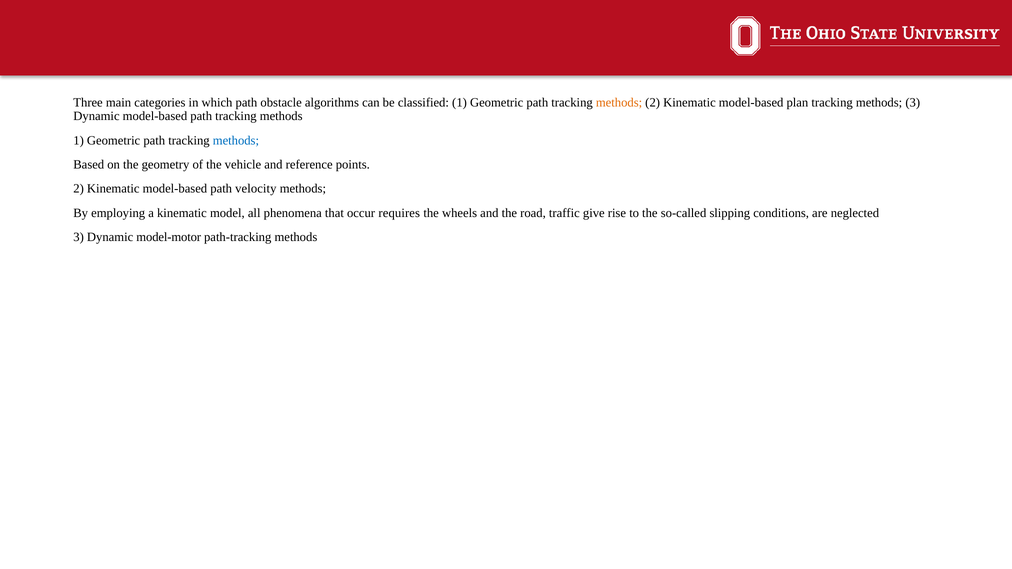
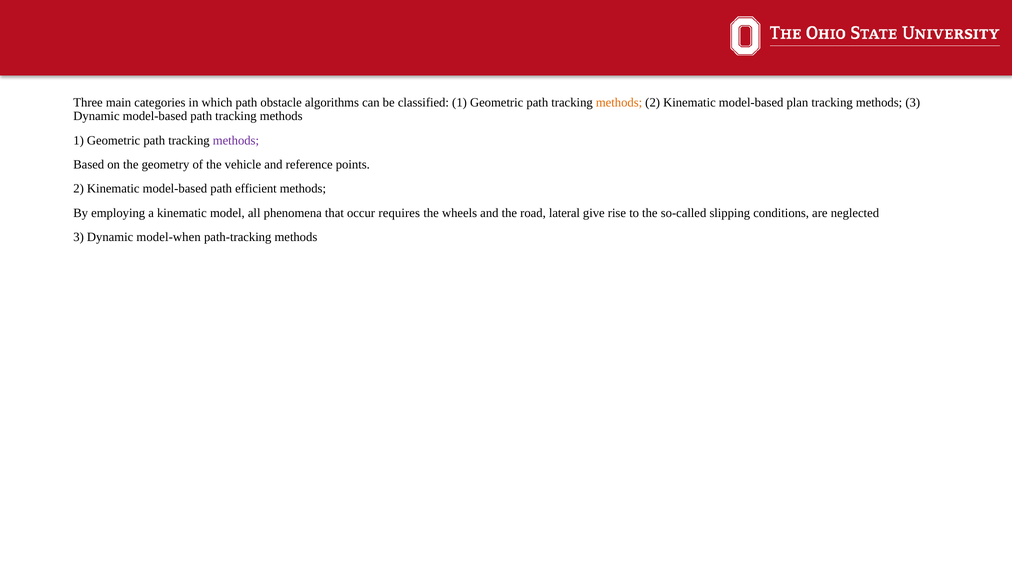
methods colour: blue -> purple (236, 140)
velocity: velocity -> efficient (256, 189)
traffic: traffic -> lateral (564, 213)
model-motor: model-motor -> model-when (169, 237)
